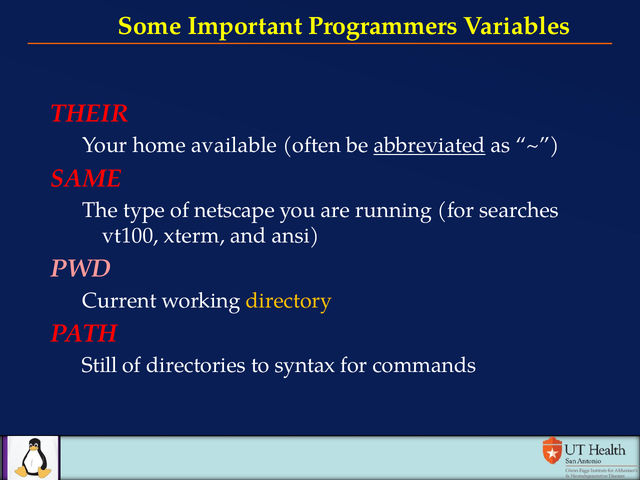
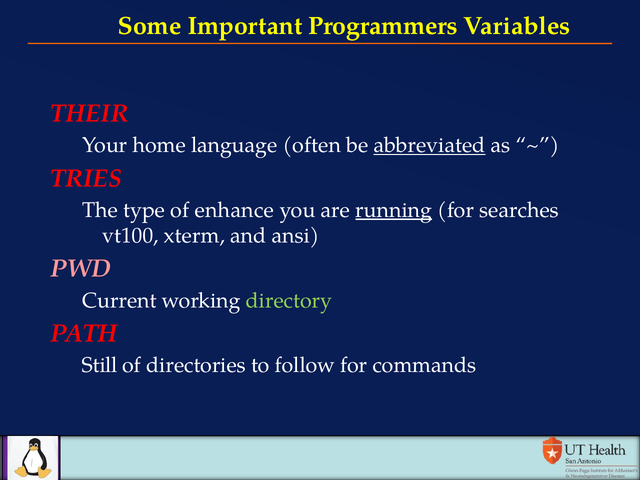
available: available -> language (234, 145)
SAME: SAME -> TRIES (86, 178)
netscape: netscape -> enhance (234, 210)
running underline: none -> present (394, 210)
directory colour: yellow -> light green (289, 300)
syntax: syntax -> follow (305, 365)
